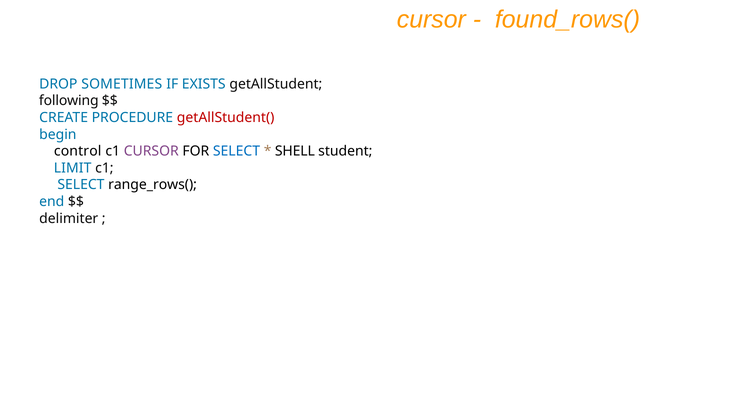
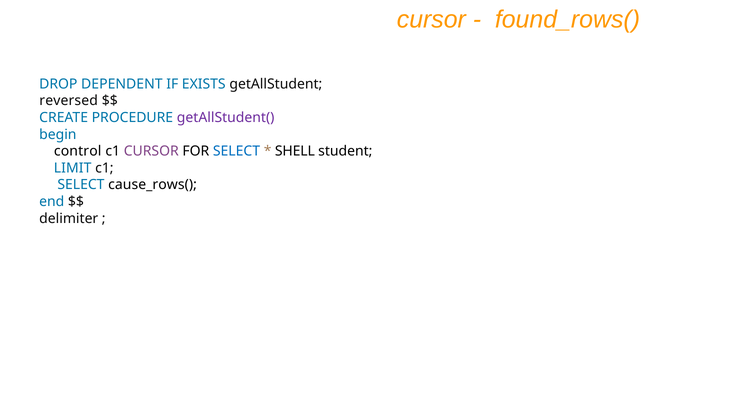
SOMETIMES: SOMETIMES -> DEPENDENT (122, 84)
following: following -> reversed (69, 101)
getAllStudent( colour: red -> purple (226, 117)
range_rows(: range_rows( -> cause_rows( (153, 185)
